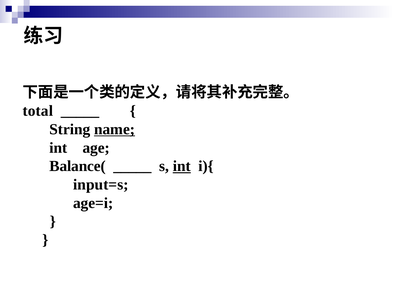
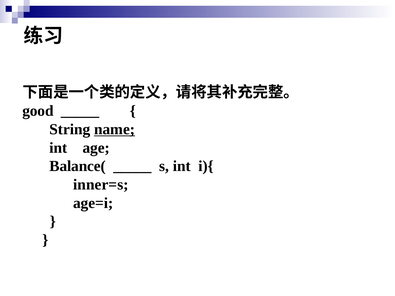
total: total -> good (38, 111)
int underline: present -> none (182, 166)
input=s: input=s -> inner=s (101, 185)
